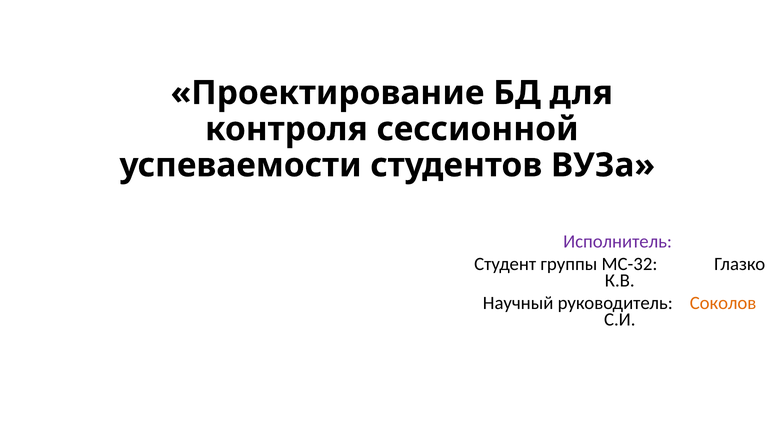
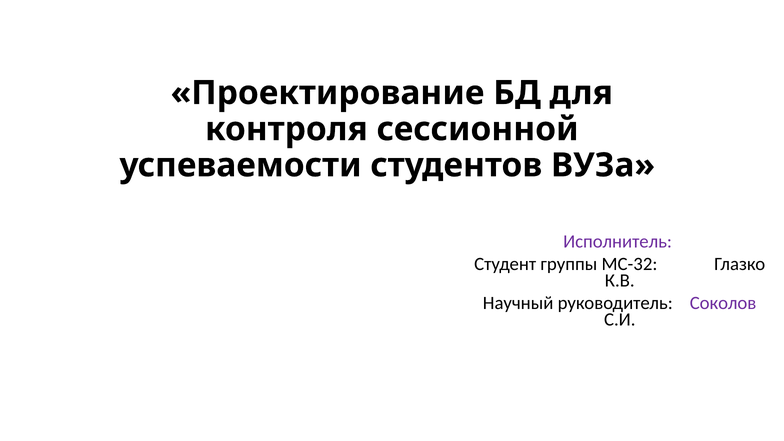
Соколов colour: orange -> purple (723, 303)
